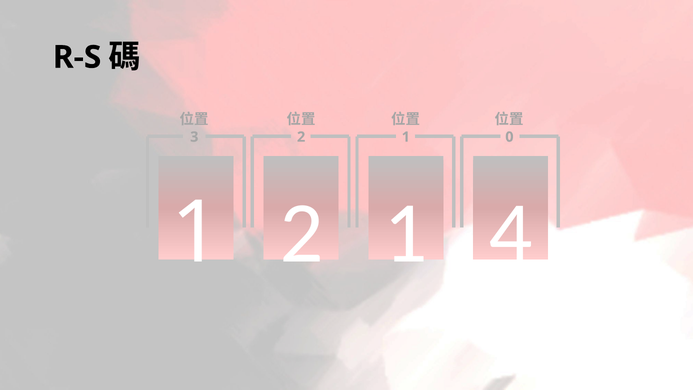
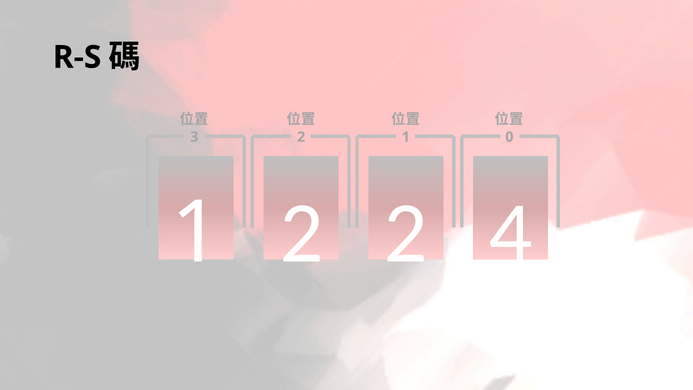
2 1: 1 -> 2 (406, 233)
